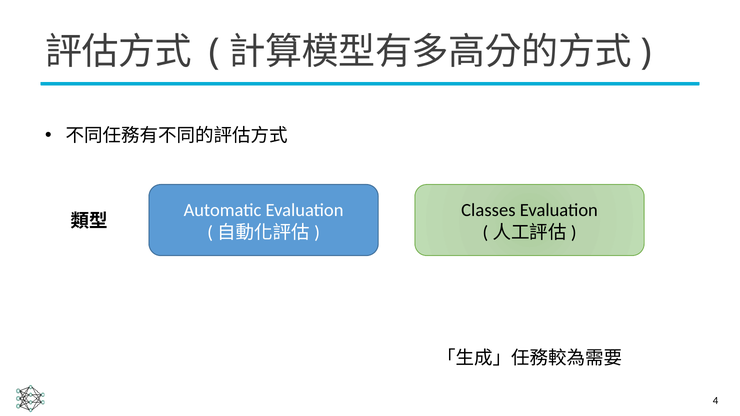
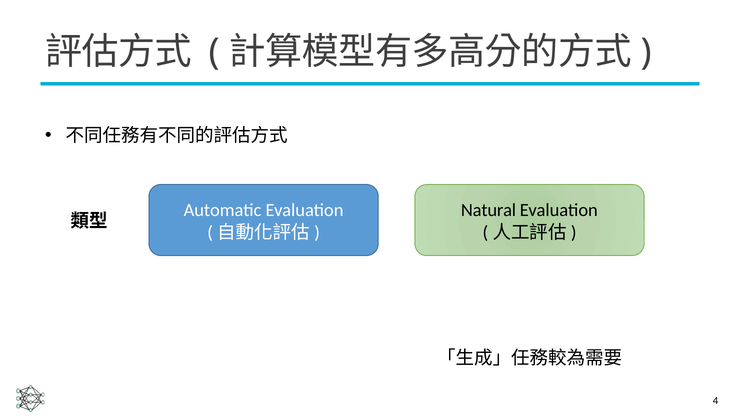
Classes: Classes -> Natural (489, 210)
